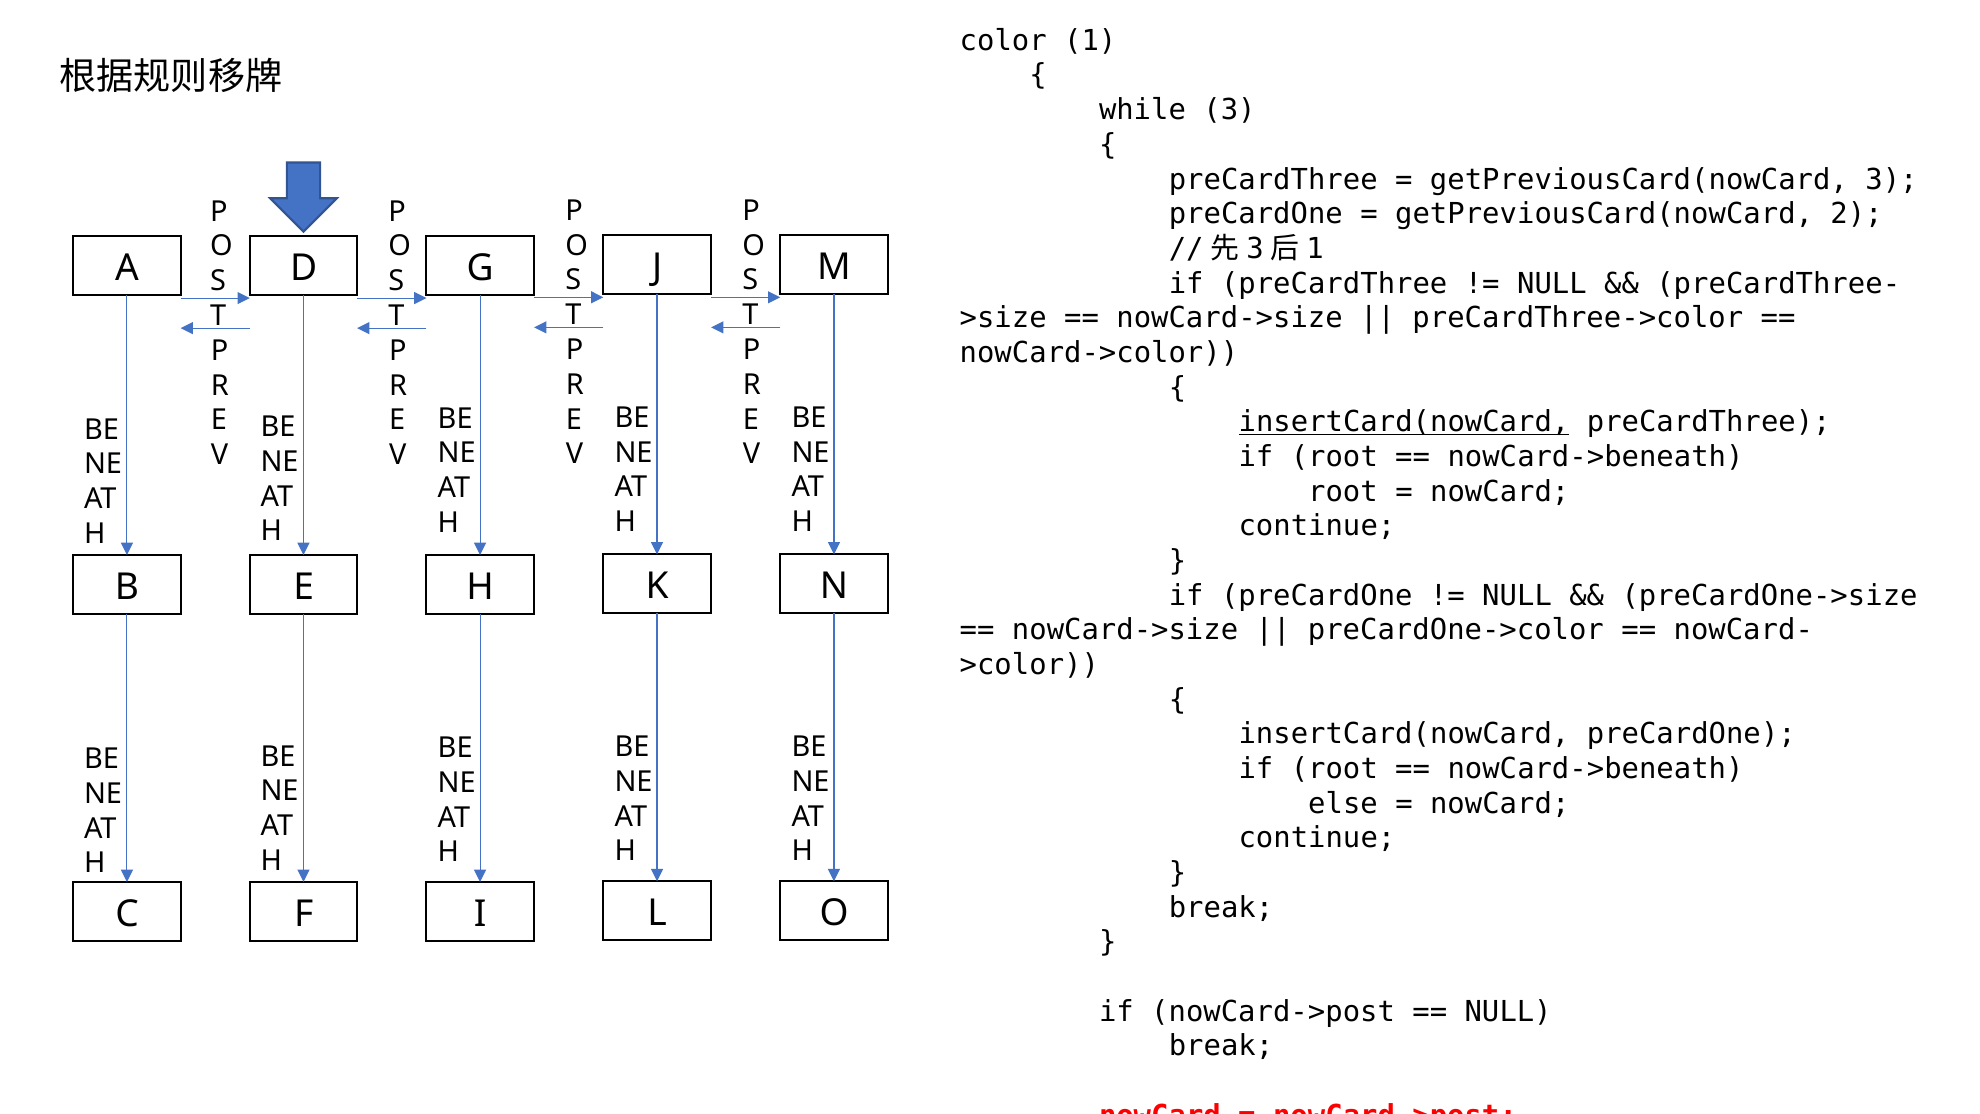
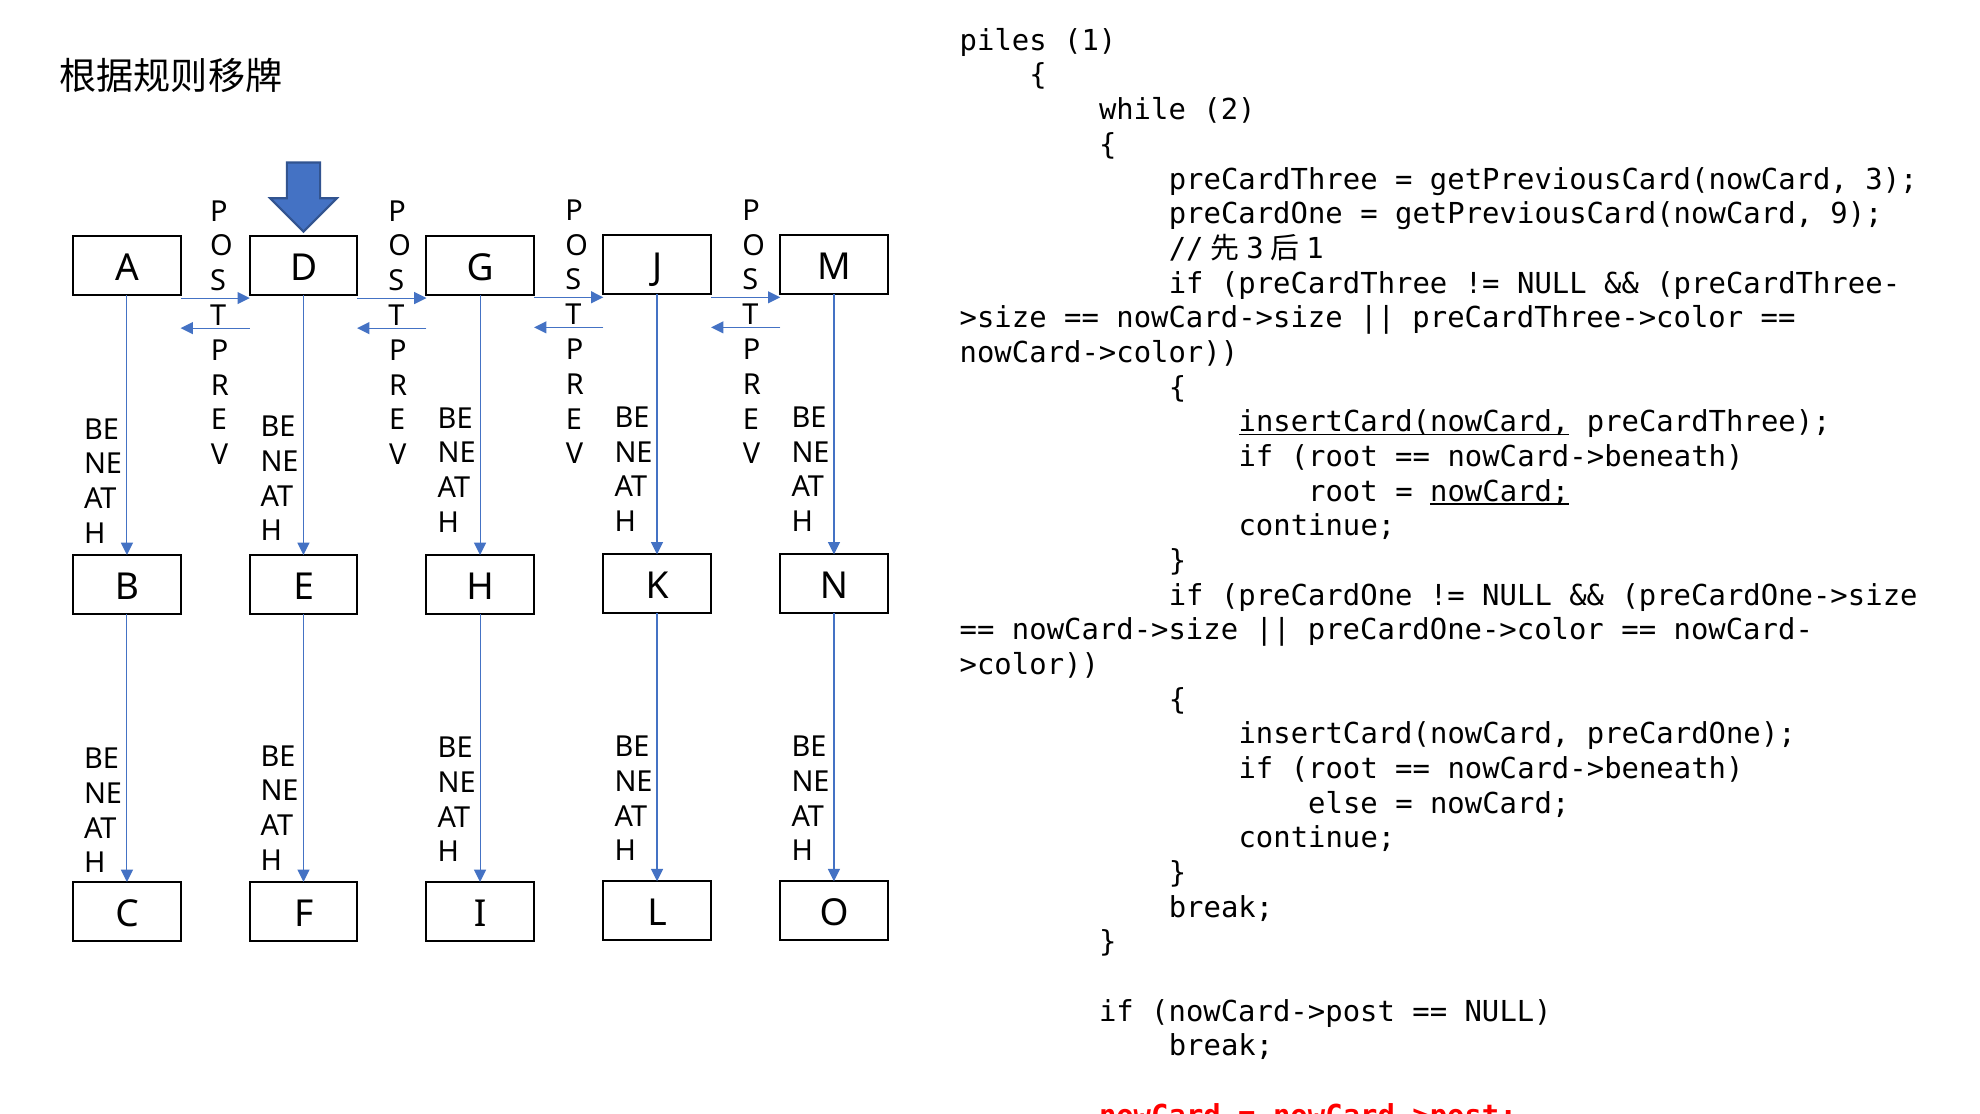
color: color -> piles (1003, 41)
while 3: 3 -> 2 (1229, 110)
2: 2 -> 9 (1857, 214)
nowCard underline: none -> present (1500, 491)
